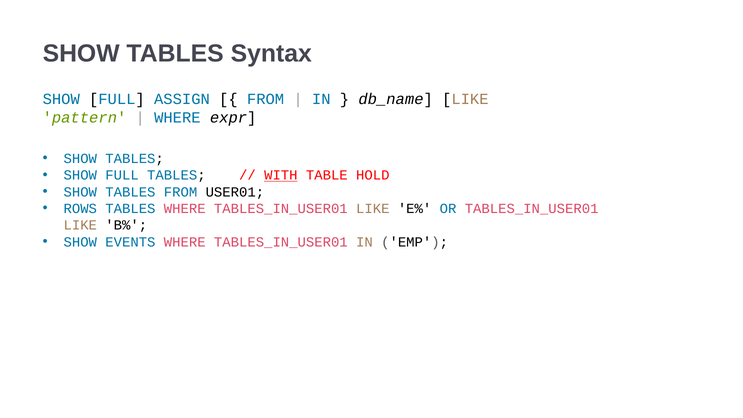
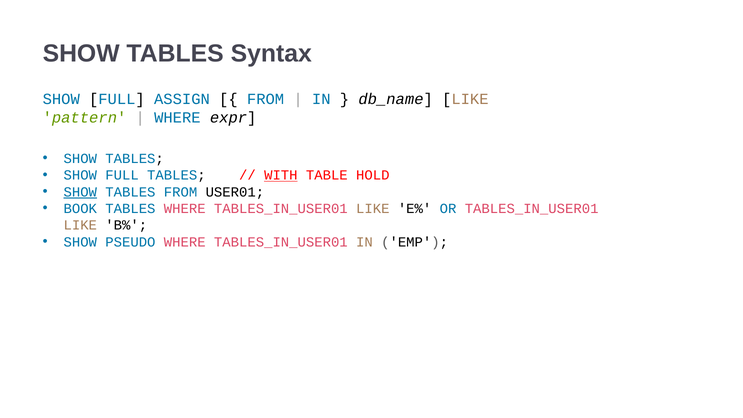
SHOW underline: none -> present (80, 192)
ROWS: ROWS -> BOOK (80, 209)
EVENTS: EVENTS -> PSEUDO (130, 242)
